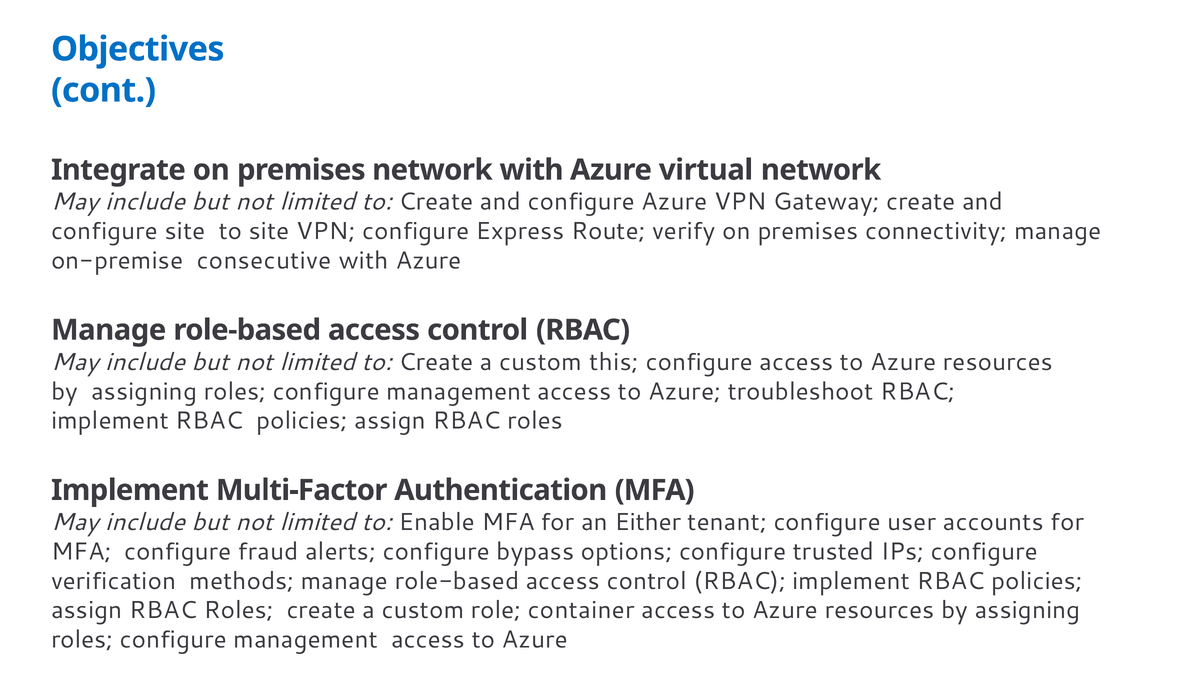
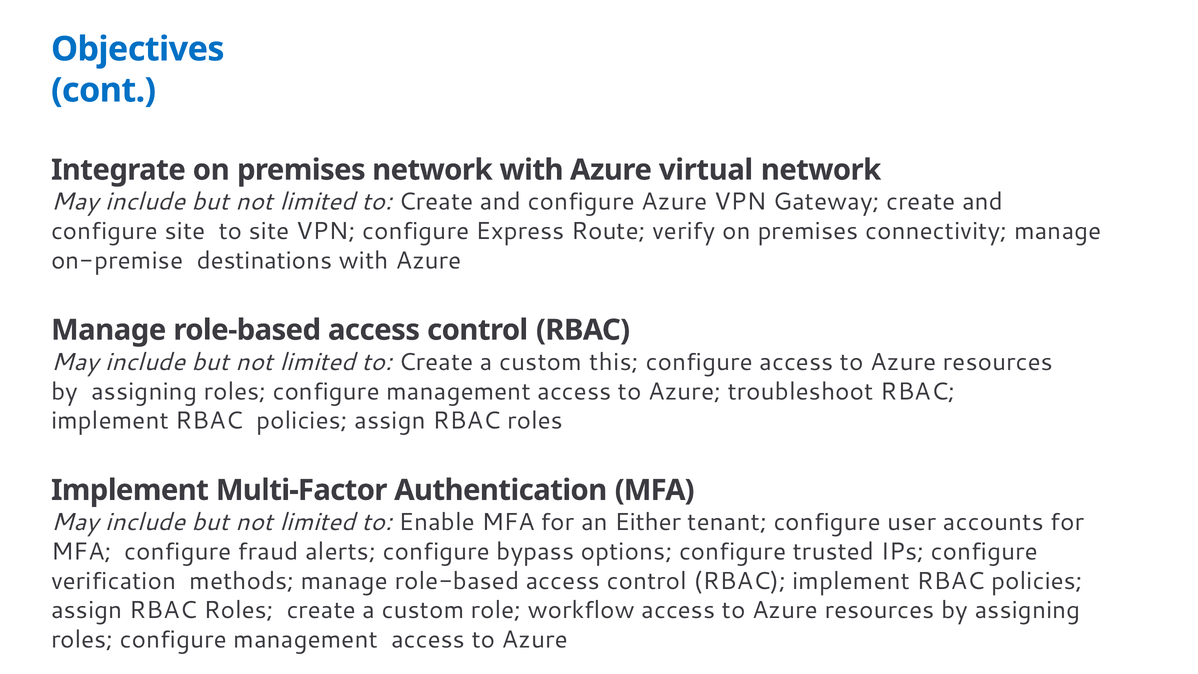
consecutive: consecutive -> destinations (264, 261)
container: container -> workflow (581, 611)
